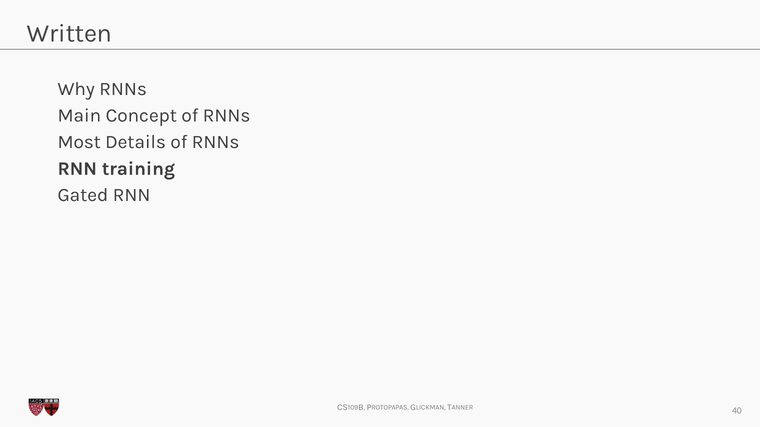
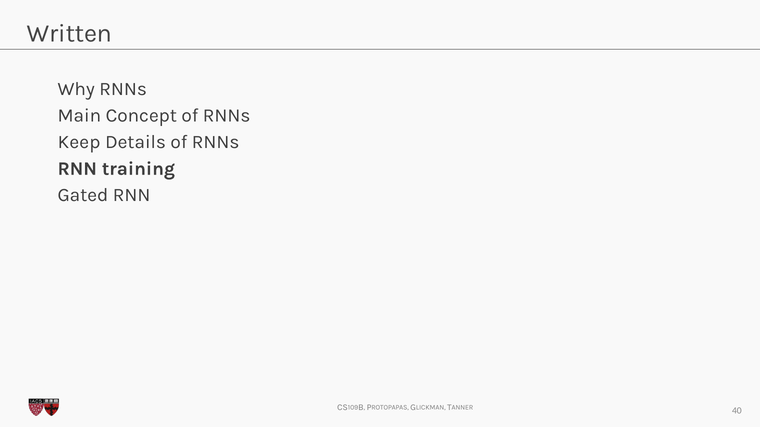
Most: Most -> Keep (79, 142)
